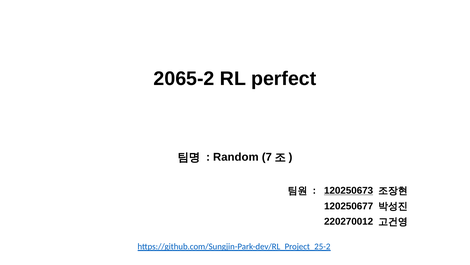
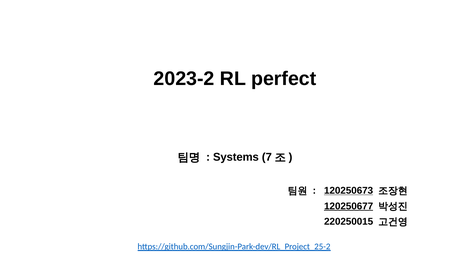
2065-2: 2065-2 -> 2023-2 (184, 79)
Random: Random -> Systems (236, 157)
120250677 underline: none -> present (349, 206)
220270012: 220270012 -> 220250015 (349, 221)
